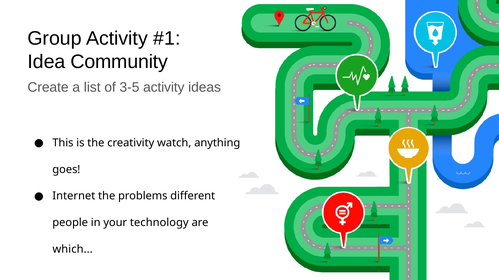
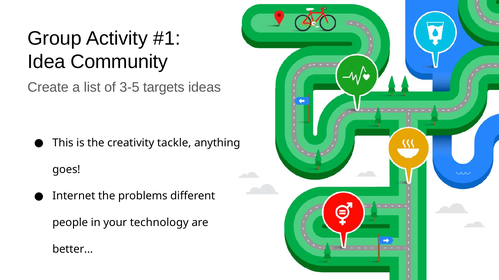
3-5 activity: activity -> targets (164, 87)
watch: watch -> tackle (174, 143)
which: which -> better (73, 250)
